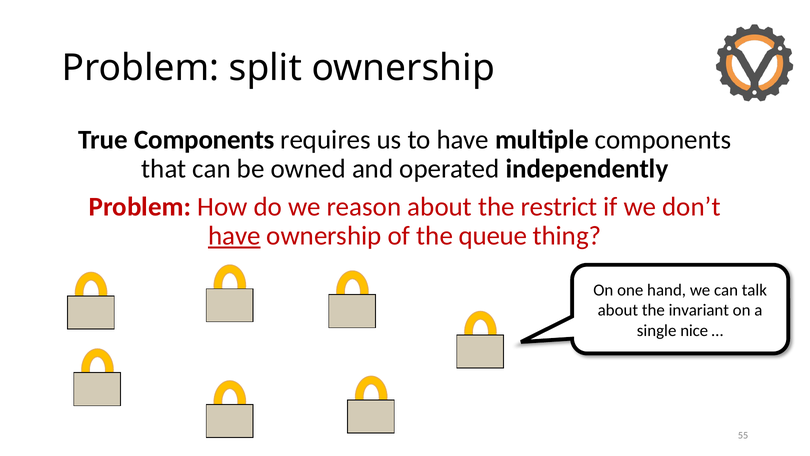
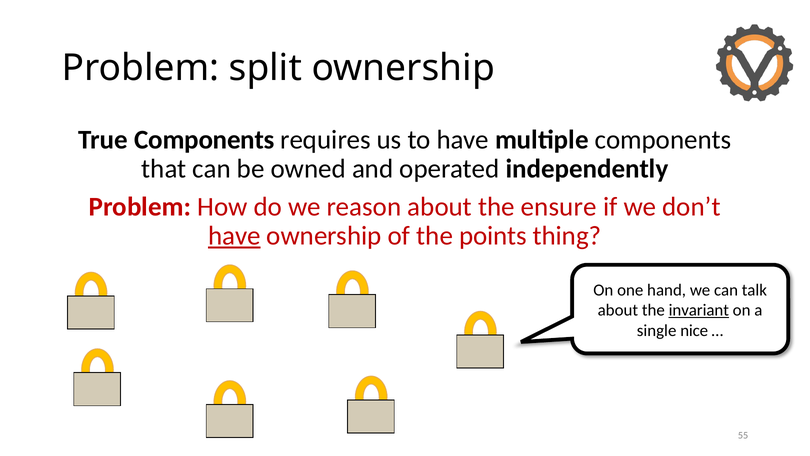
restrict: restrict -> ensure (559, 206)
queue: queue -> points (493, 236)
invariant underline: none -> present (699, 310)
